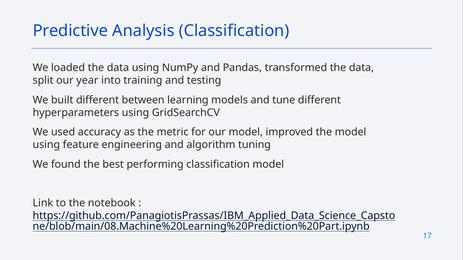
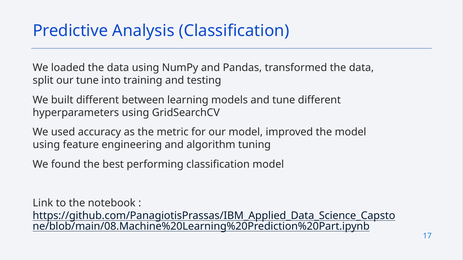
our year: year -> tune (87, 81)
